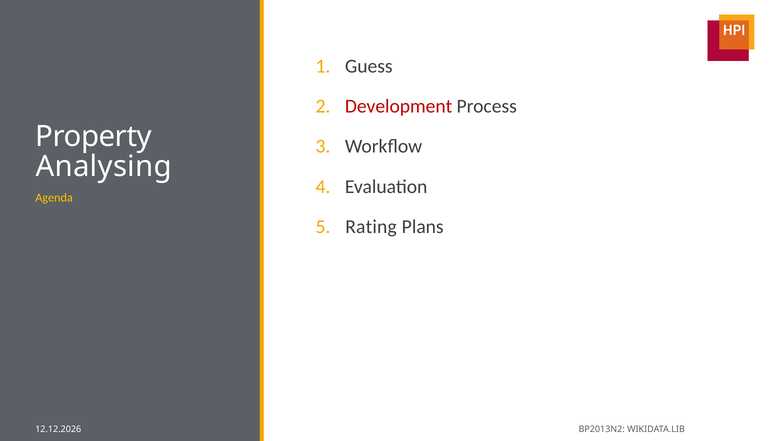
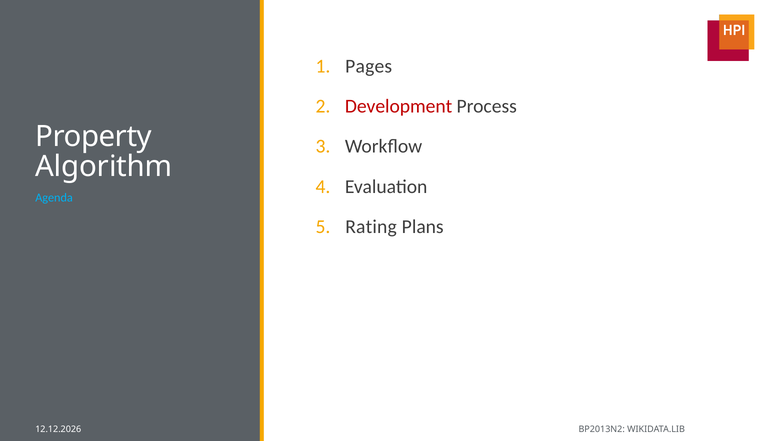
Guess: Guess -> Pages (369, 66)
Analysing: Analysing -> Algorithm (104, 167)
Agenda colour: yellow -> light blue (54, 198)
